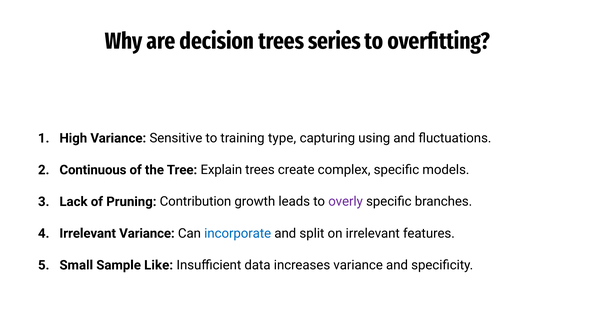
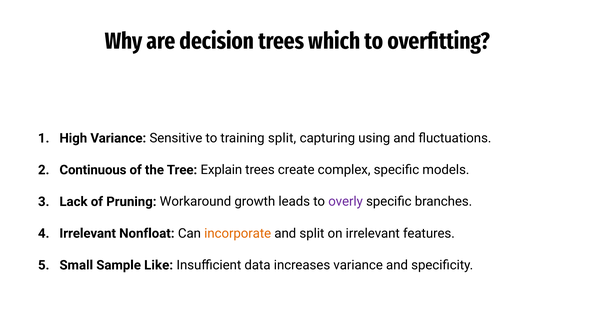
series: series -> which (334, 41)
training type: type -> split (282, 138)
Contribution: Contribution -> Workaround (195, 201)
Irrelevant Variance: Variance -> Nonfloat (147, 233)
incorporate colour: blue -> orange (238, 233)
